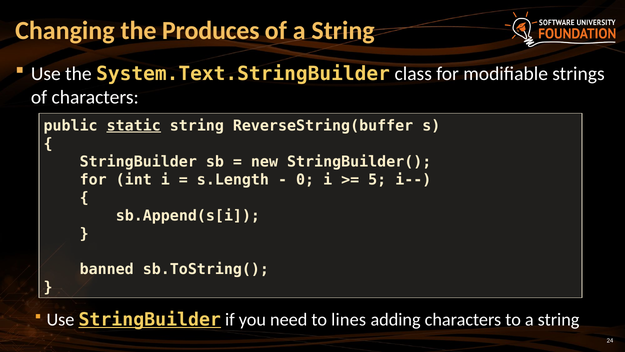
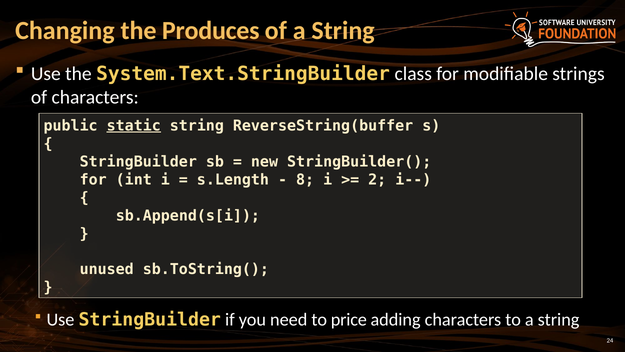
0: 0 -> 8 (305, 179)
5: 5 -> 2 (377, 179)
banned: banned -> unused (107, 269)
StringBuilder underline: present -> none (150, 319)
lines: lines -> price (349, 319)
